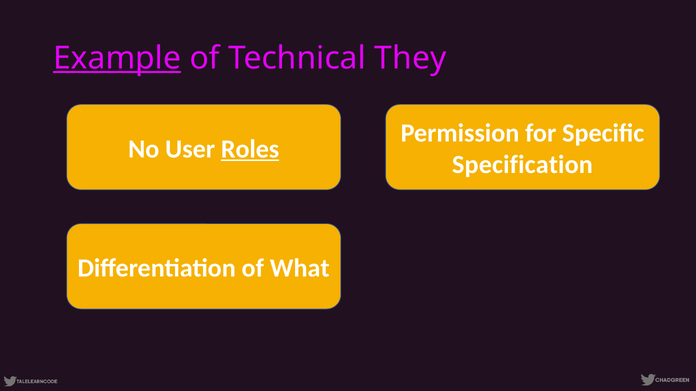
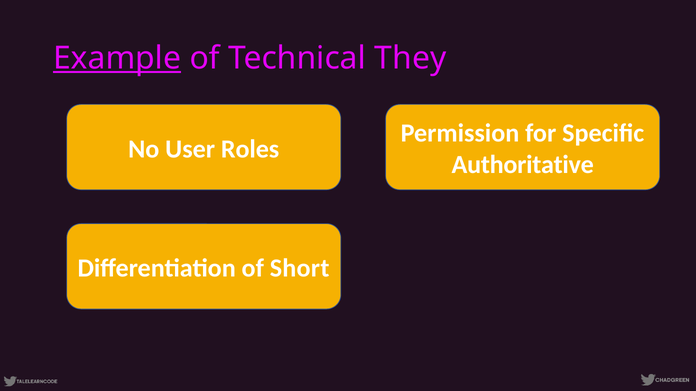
Roles underline: present -> none (250, 149)
Specification: Specification -> Authoritative (523, 165)
What: What -> Short (300, 268)
